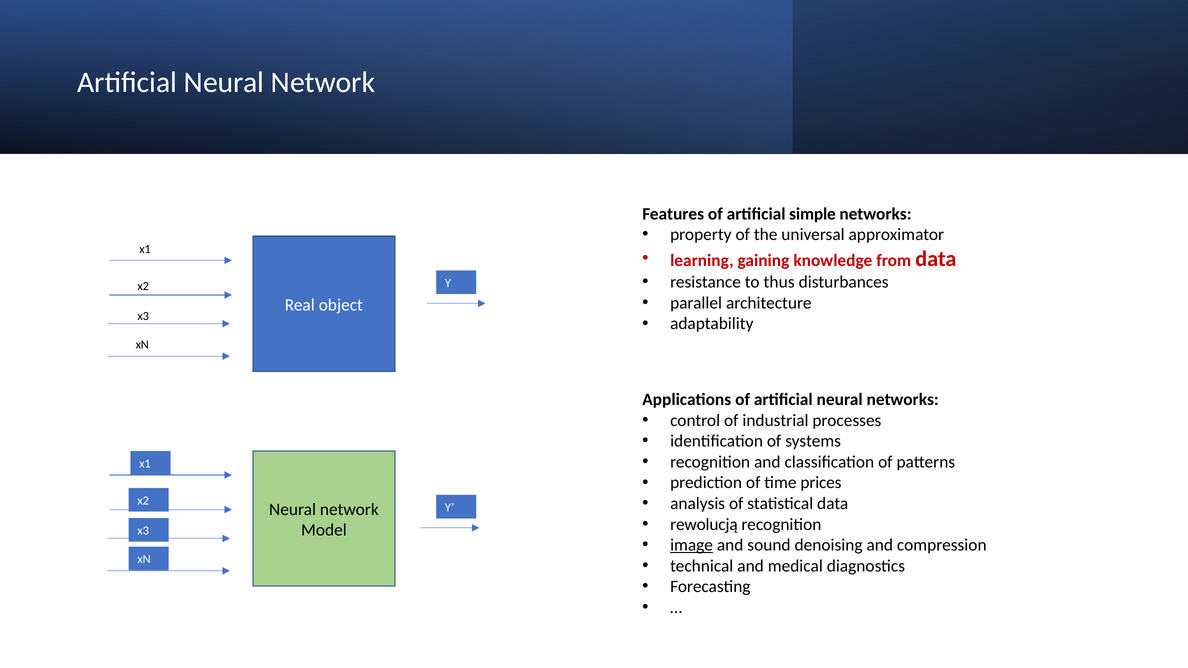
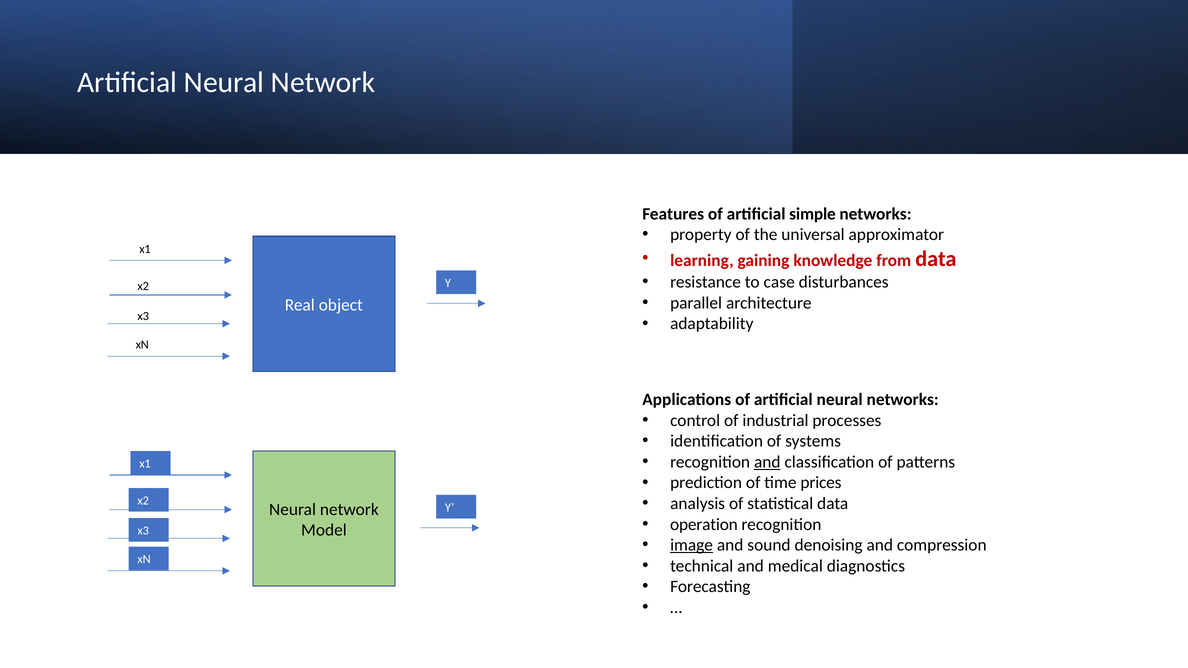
thus: thus -> case (779, 282)
and underline: none -> present (767, 462)
rewolucją: rewolucją -> operation (704, 524)
